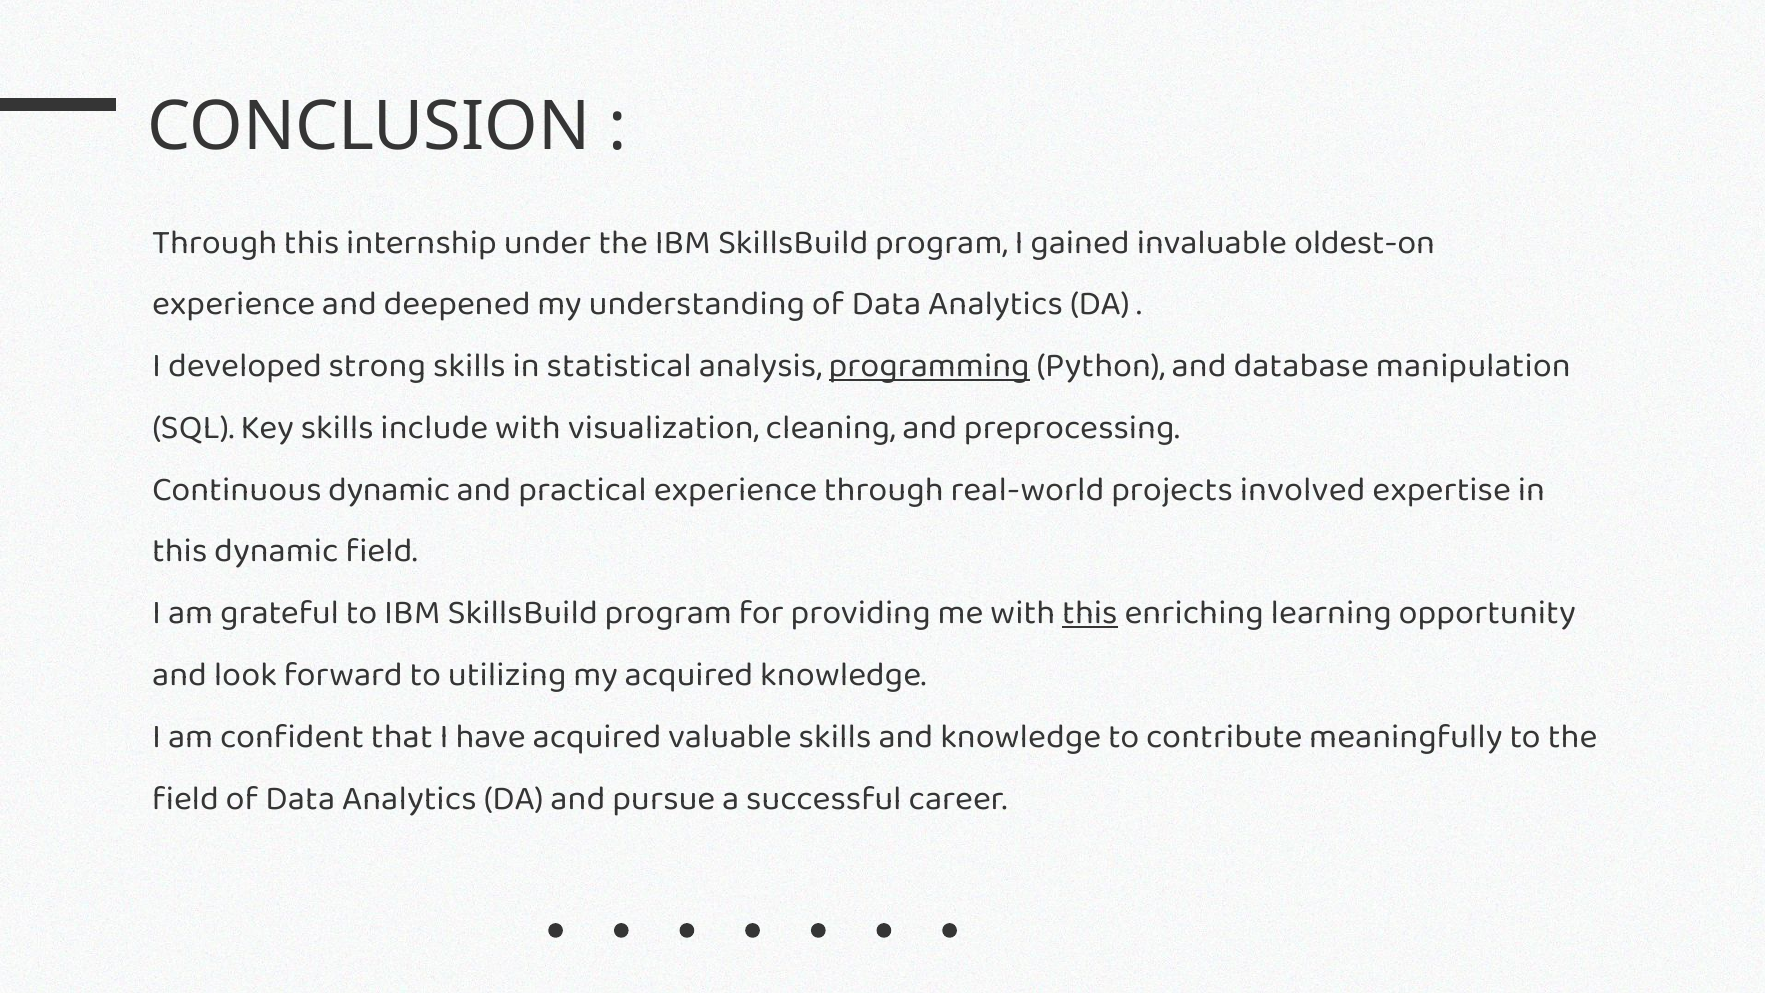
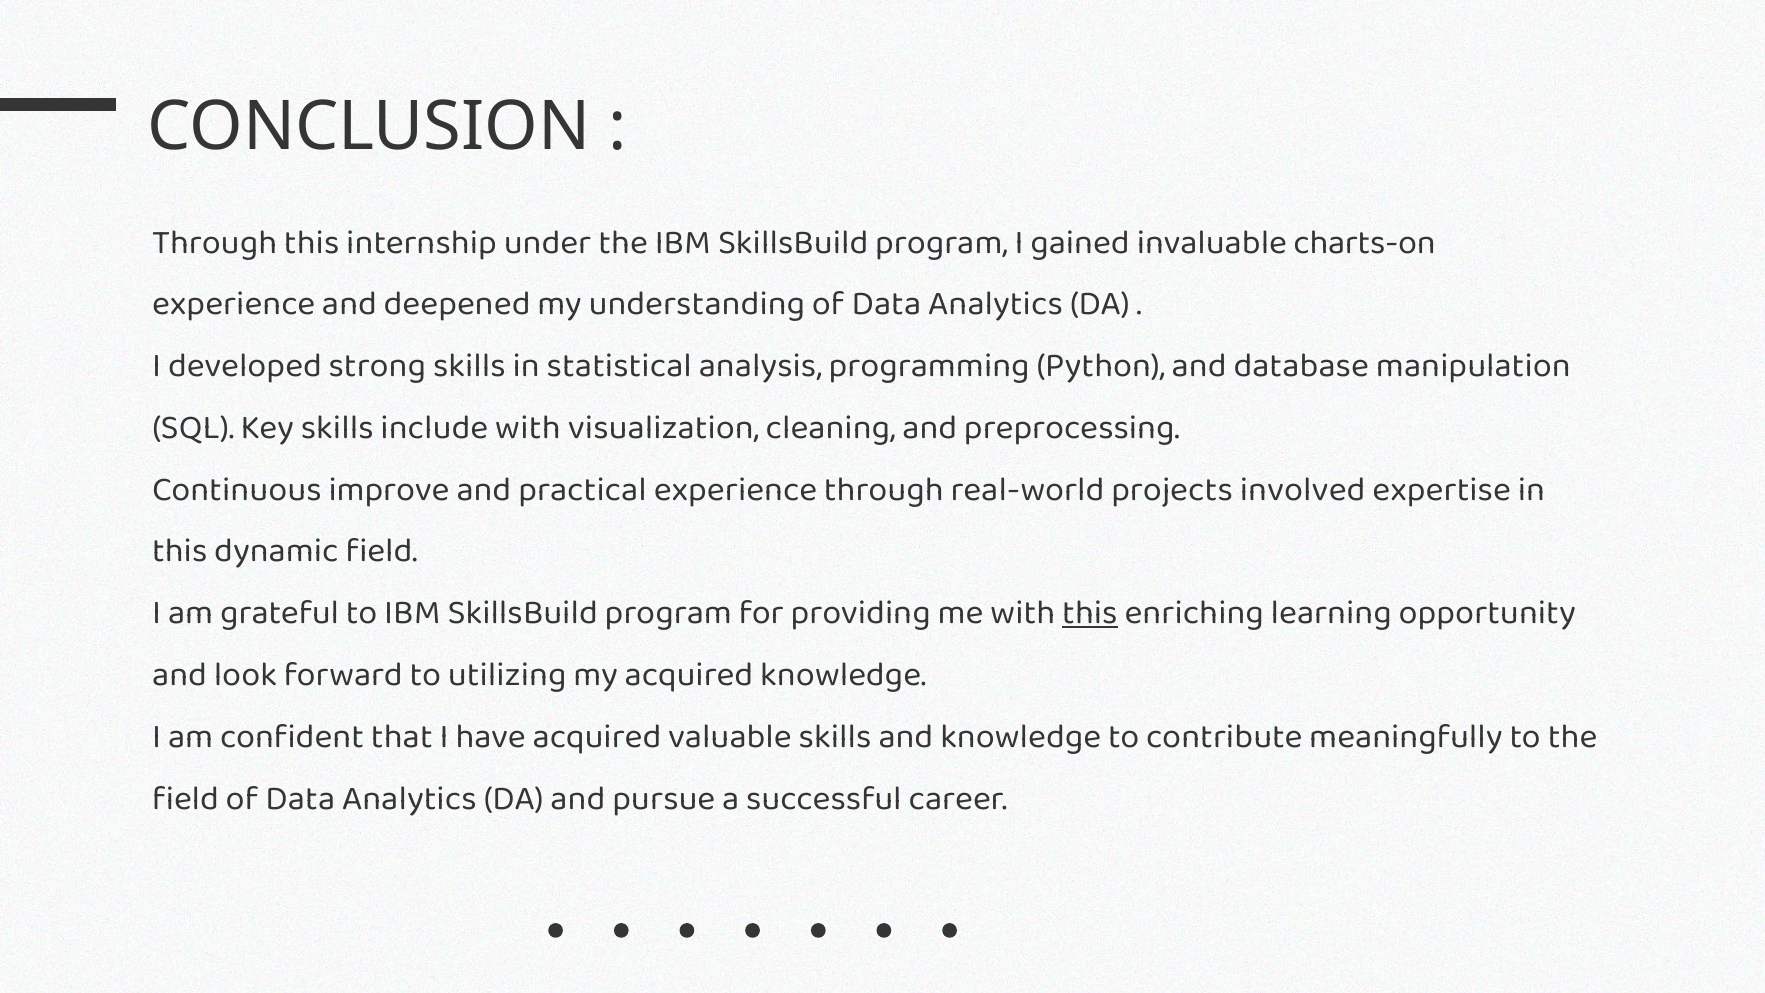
oldest-on: oldest-on -> charts-on (1365, 242)
programming underline: present -> none (929, 365)
Continuous dynamic: dynamic -> improve (389, 489)
